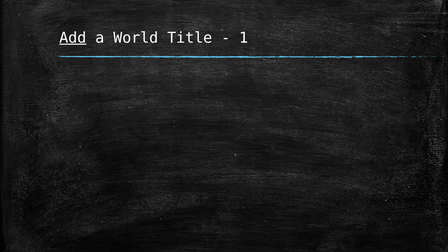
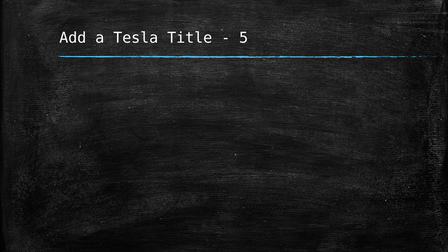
Add underline: present -> none (73, 38)
World: World -> Tesla (136, 38)
1: 1 -> 5 (244, 38)
